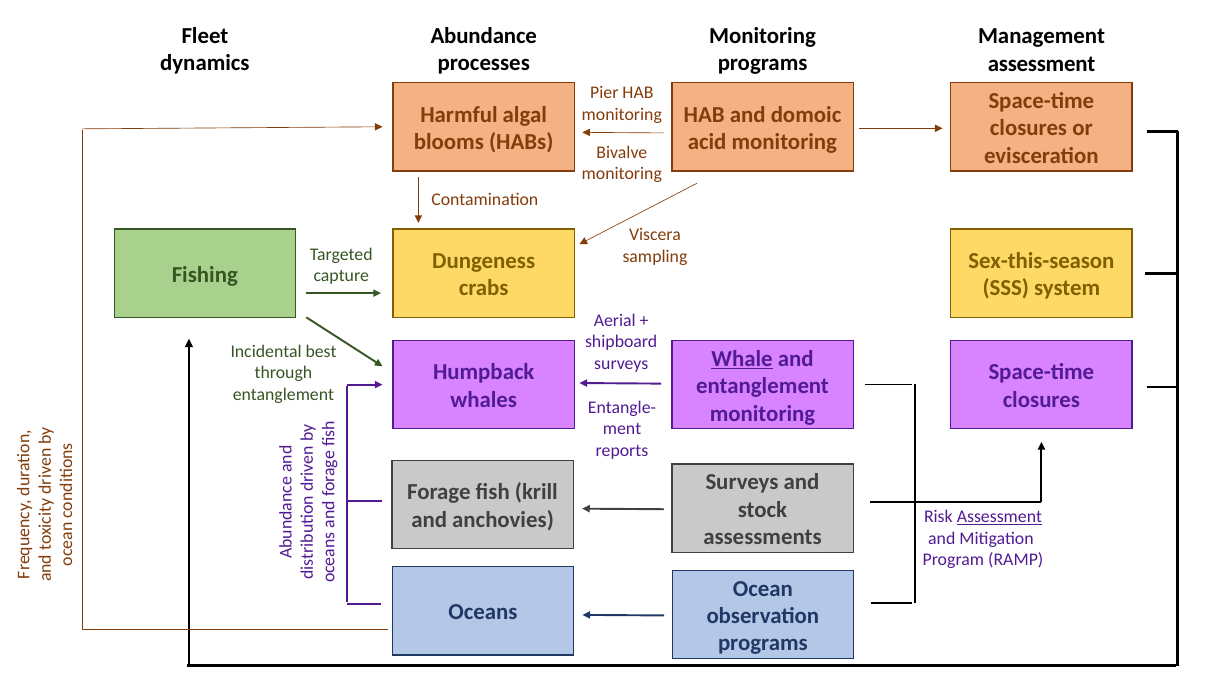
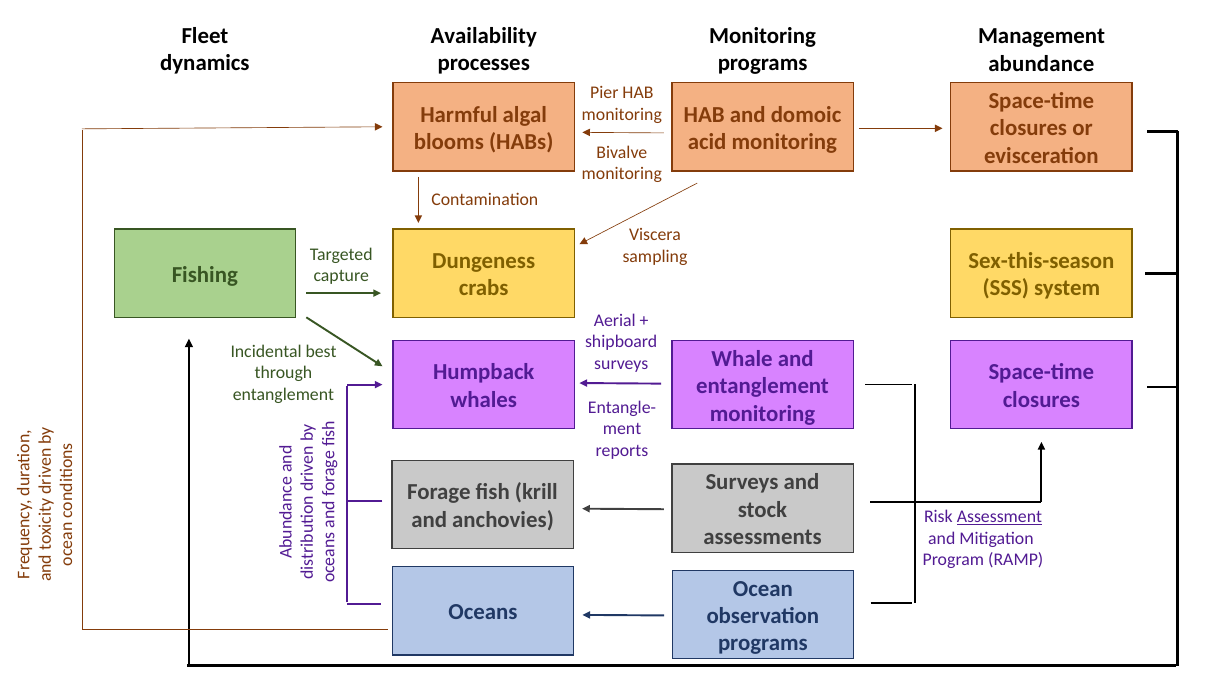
Abundance: Abundance -> Availability (484, 35)
assessment: assessment -> abundance (1041, 64)
Whale underline: present -> none (742, 358)
